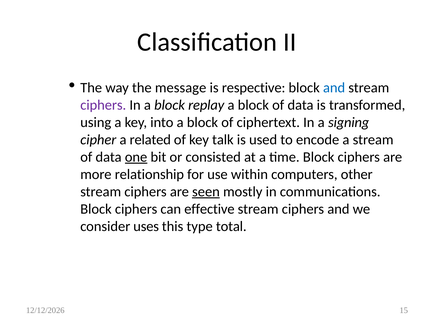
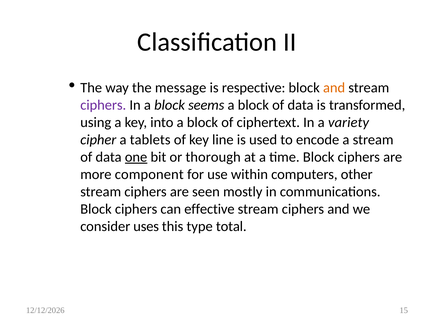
and colour: blue -> orange (334, 88)
replay: replay -> seems (206, 105)
signing: signing -> variety (349, 123)
related: related -> tablets (150, 140)
talk: talk -> line (223, 140)
consisted: consisted -> thorough (213, 157)
relationship: relationship -> component (149, 175)
seen underline: present -> none (206, 192)
